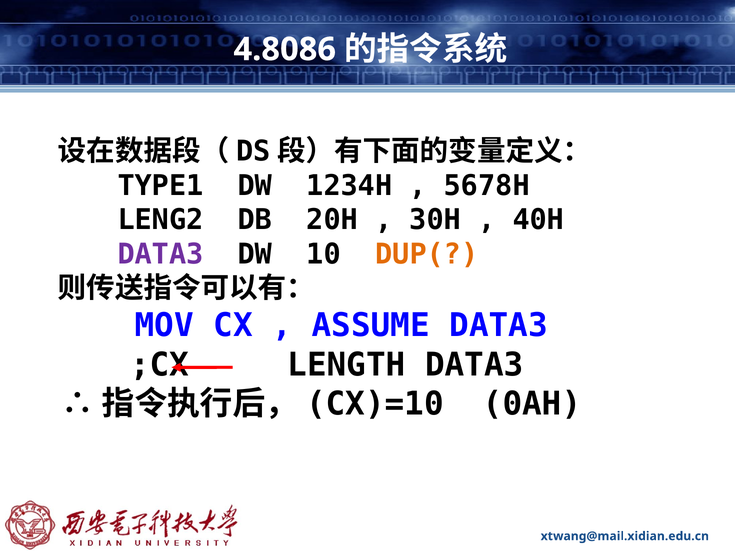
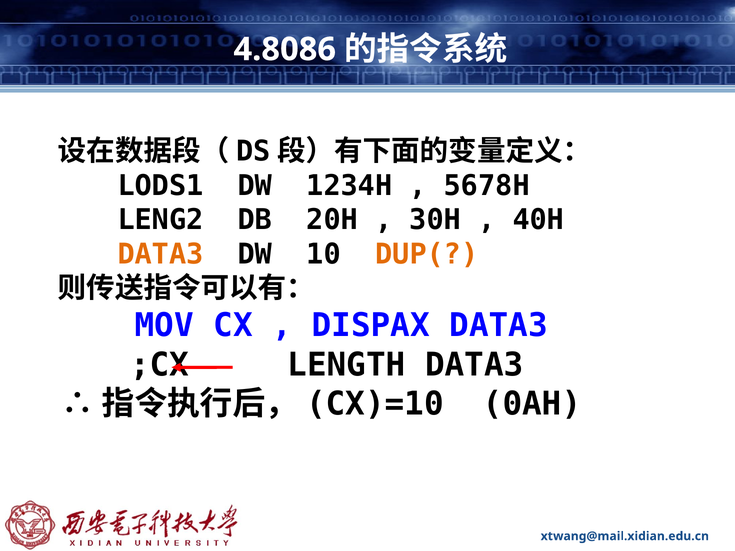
TYPE1: TYPE1 -> LODS1 (161, 186)
DATA3 colour: purple -> orange (161, 254)
ASSUME: ASSUME -> DISPAX (371, 326)
